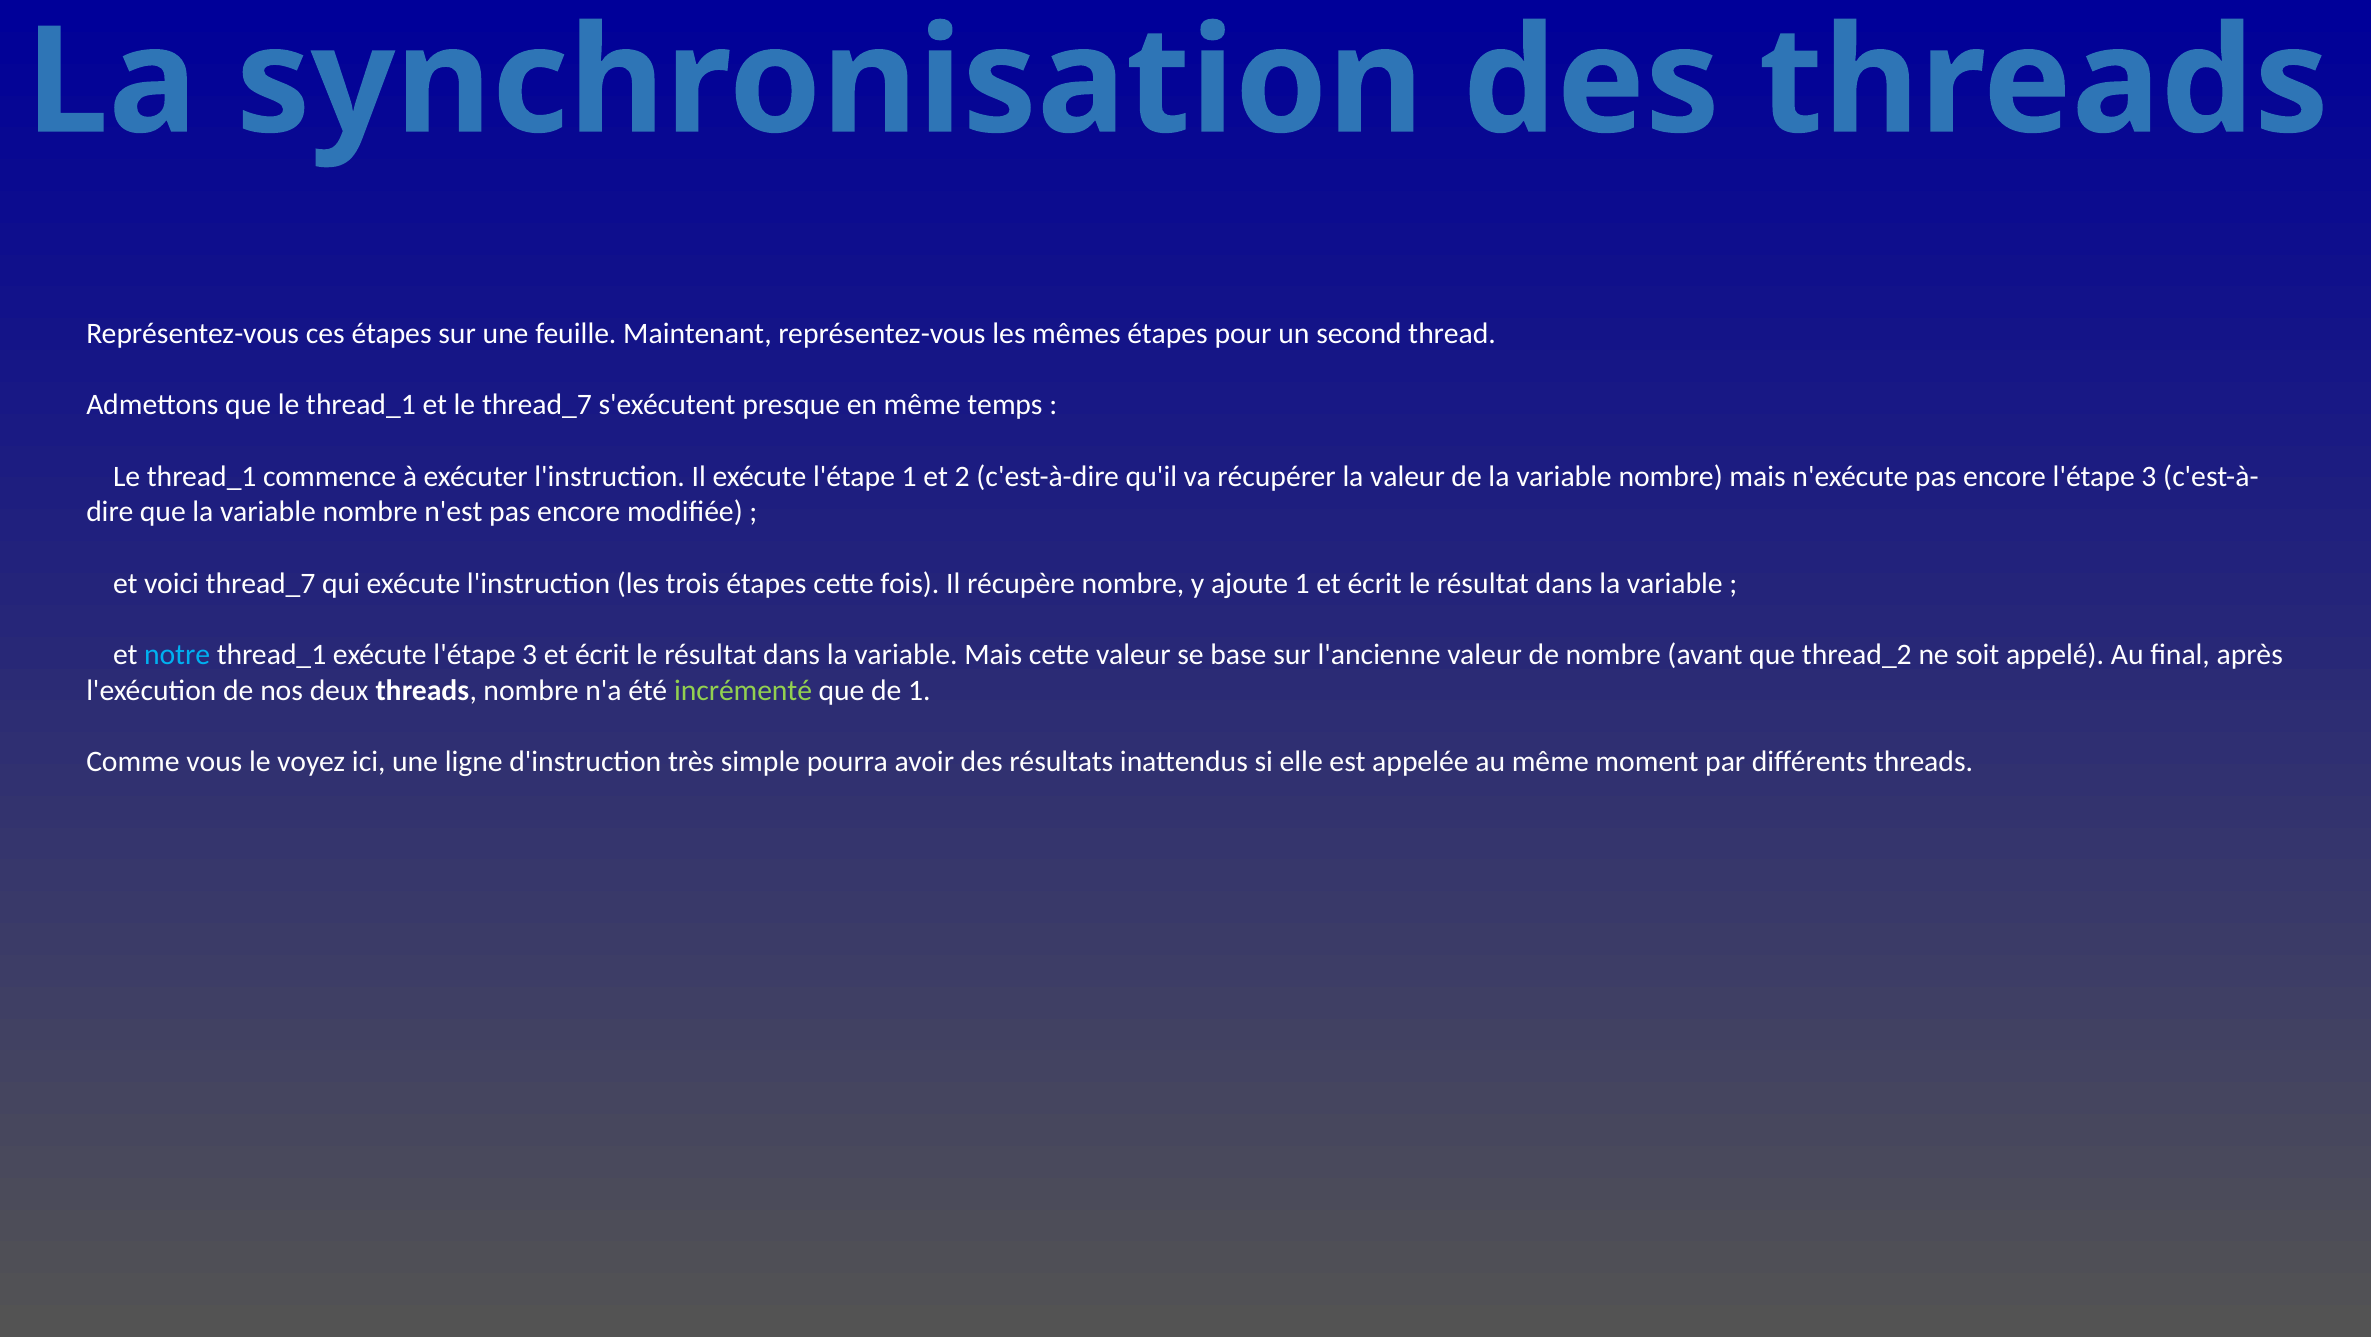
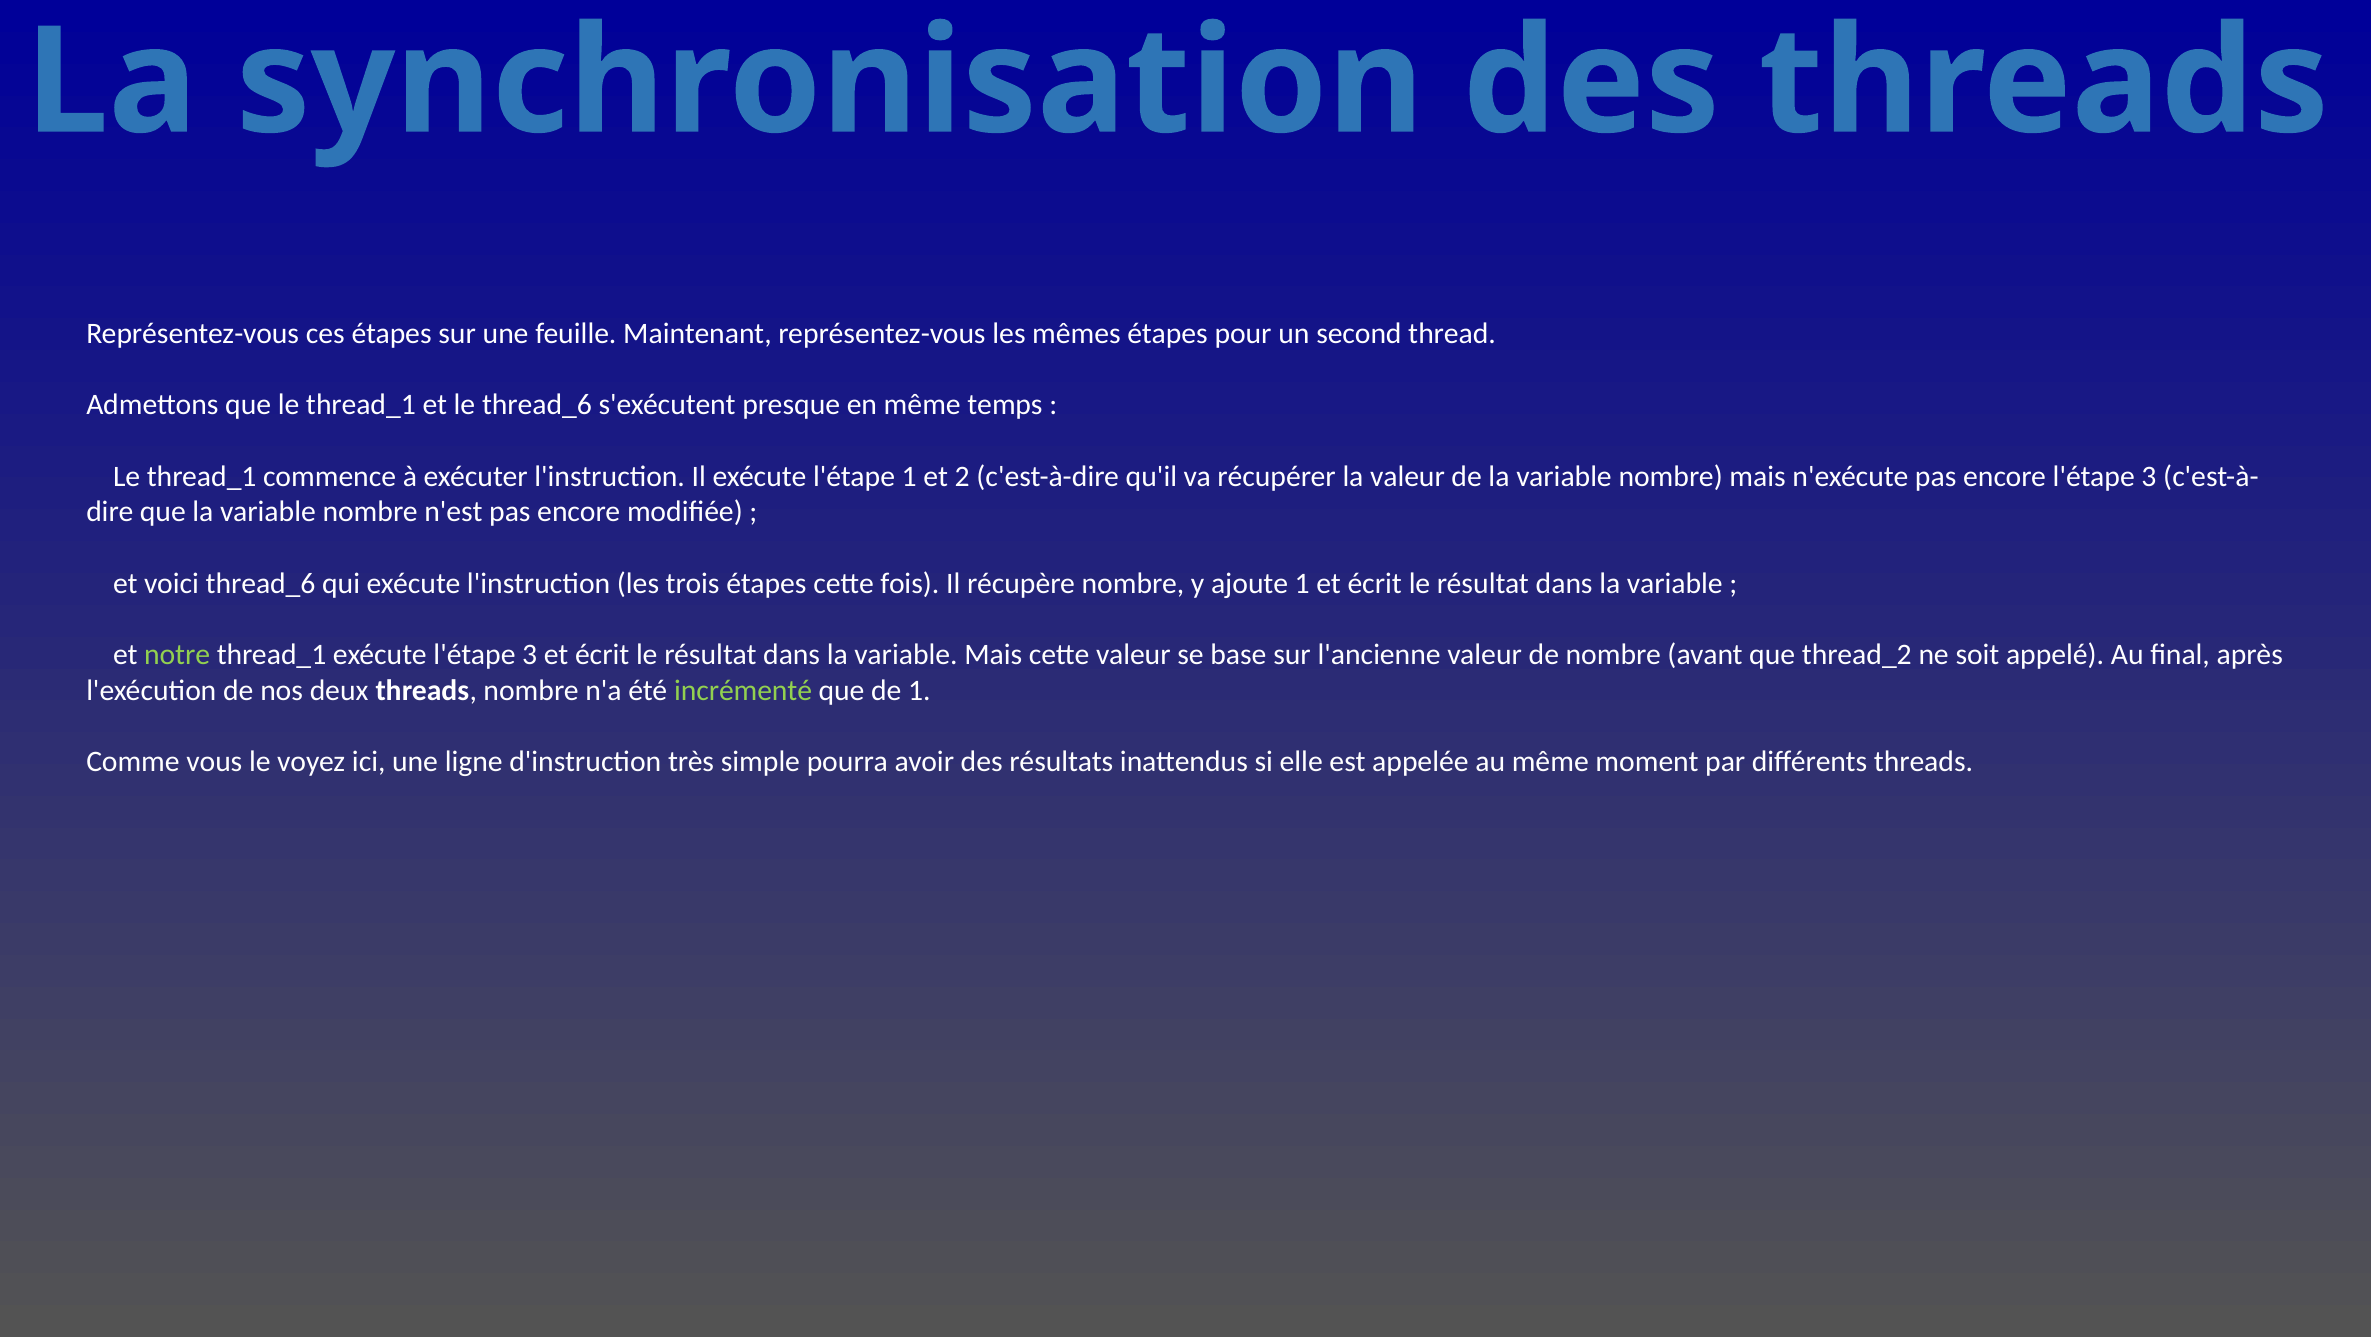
le thread_7: thread_7 -> thread_6 (537, 405)
voici thread_7: thread_7 -> thread_6 (261, 583)
notre colour: light blue -> light green (177, 655)
